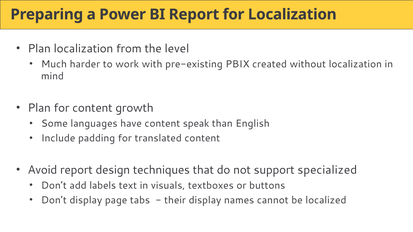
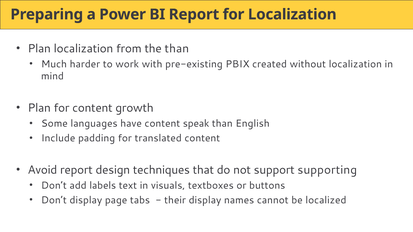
the level: level -> than (177, 49)
specialized: specialized -> supporting (327, 170)
